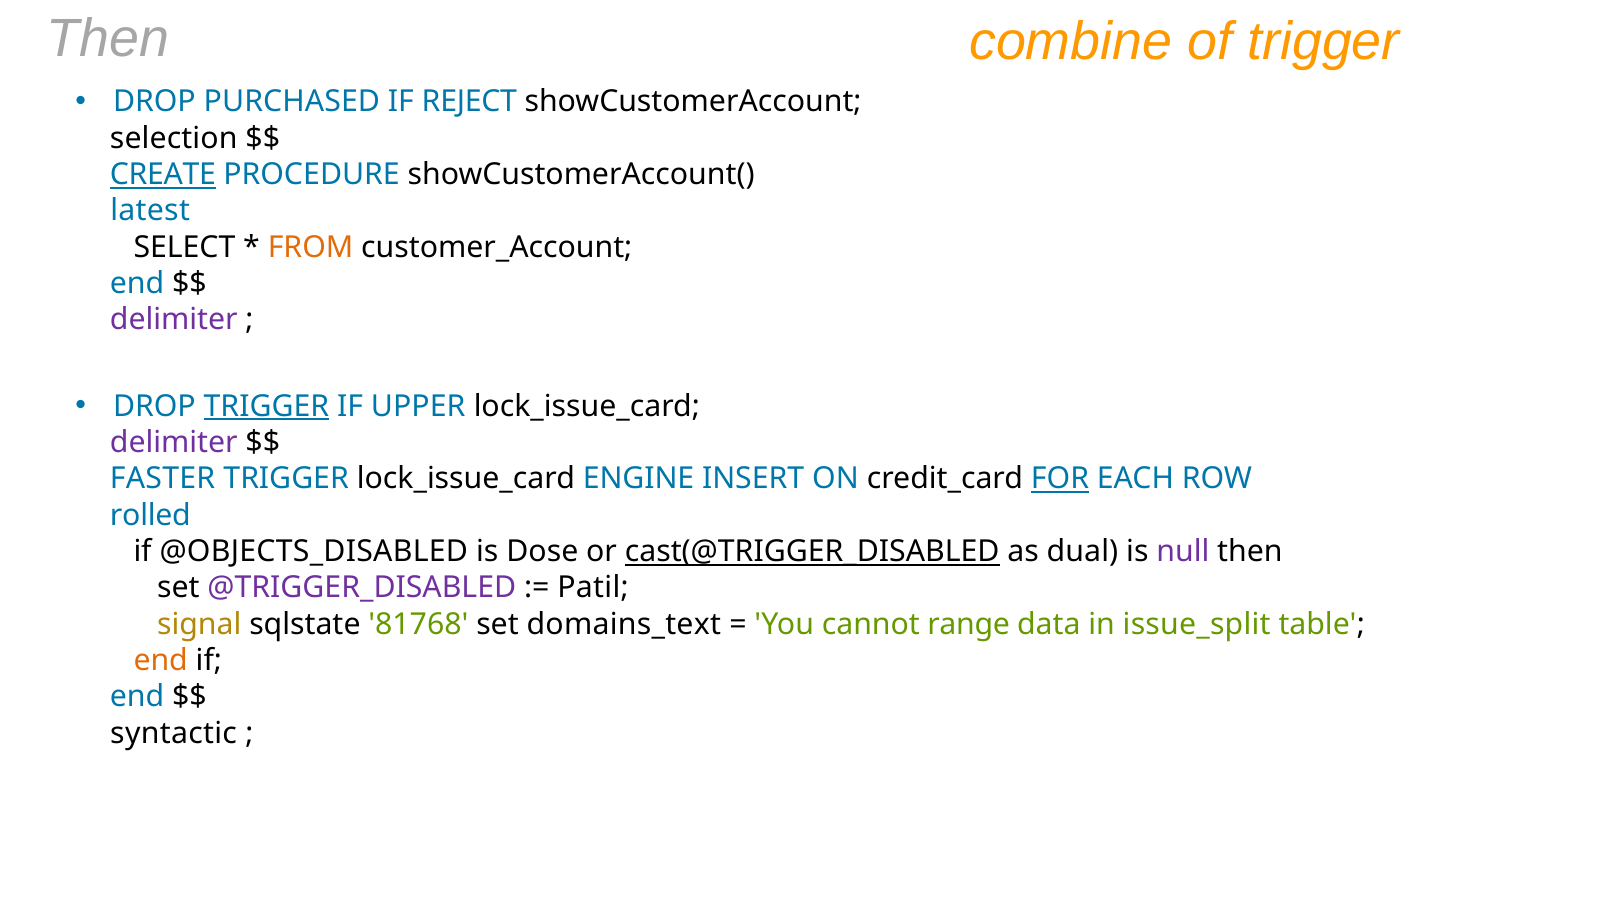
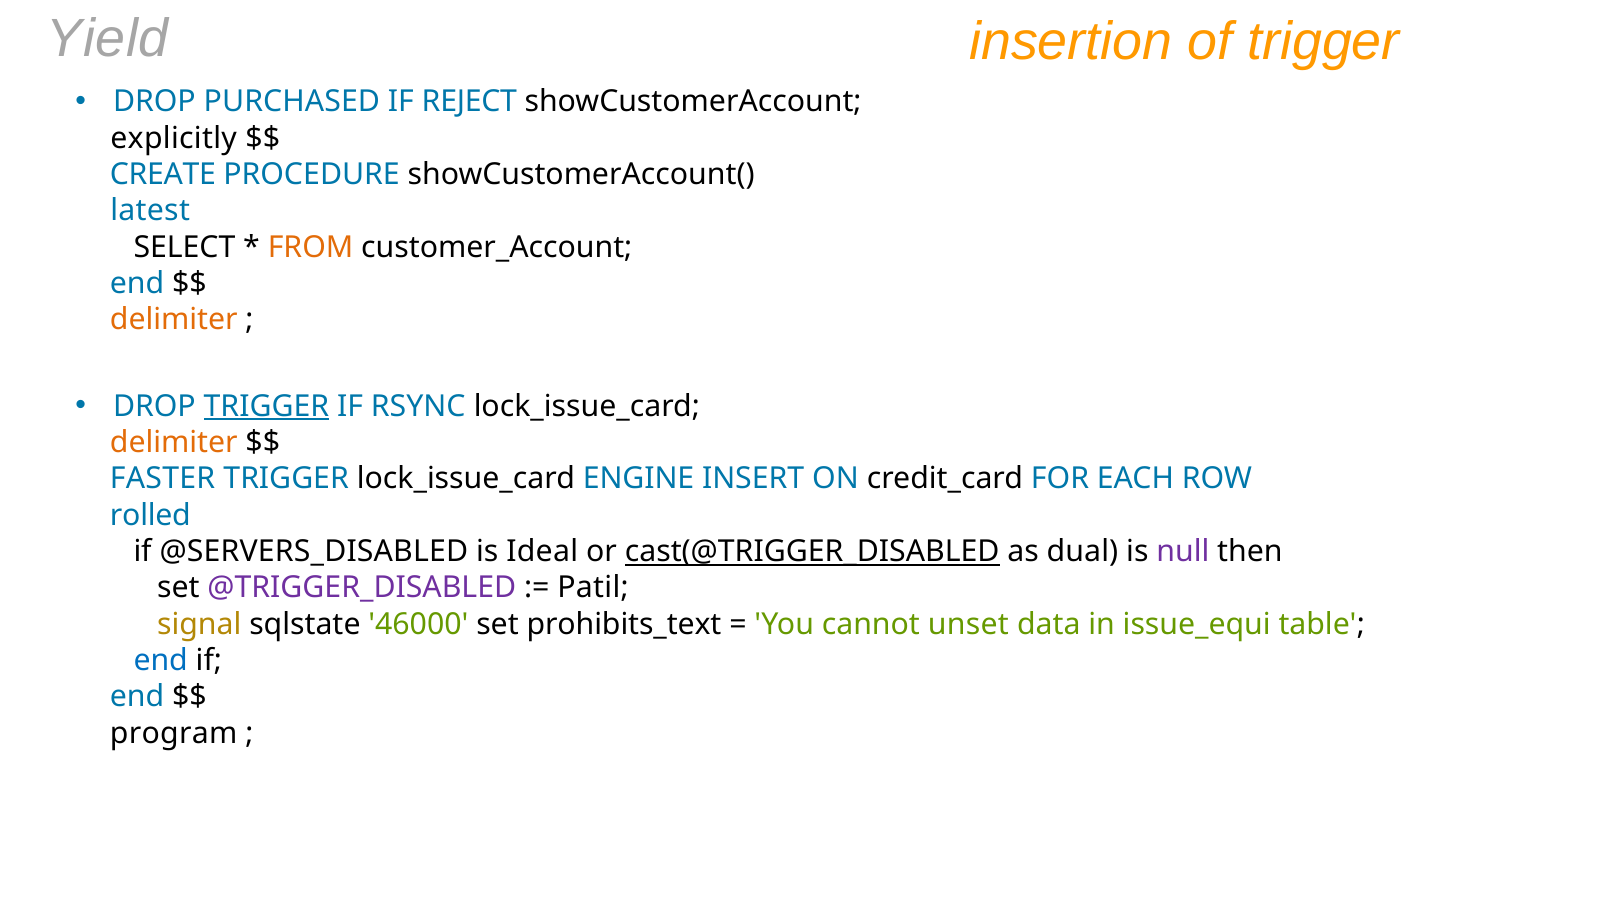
Then: Then -> Yield (108, 38)
combine: combine -> insertion (1071, 42)
selection: selection -> explicitly (174, 138)
CREATE underline: present -> none (163, 175)
delimiter colour: purple -> orange (174, 320)
UPPER: UPPER -> RSYNC (418, 406)
delimiter colour: purple -> orange (174, 443)
FOR underline: present -> none (1060, 479)
@OBJECTS_DISABLED: @OBJECTS_DISABLED -> @SERVERS_DISABLED (314, 552)
Dose: Dose -> Ideal (542, 552)
81768: 81768 -> 46000 (418, 624)
domains_text: domains_text -> prohibits_text (624, 624)
range: range -> unset (968, 624)
issue_split: issue_split -> issue_equi (1197, 624)
end colour: orange -> blue (161, 660)
syntactic: syntactic -> program (174, 733)
